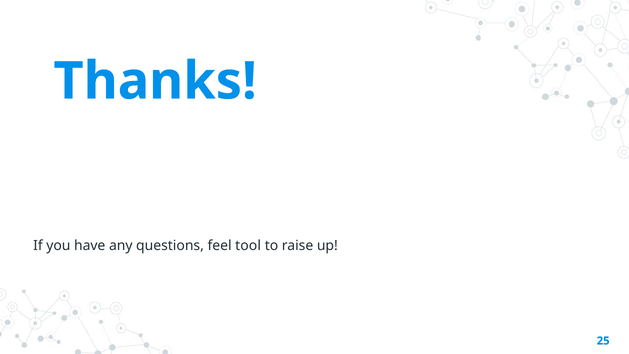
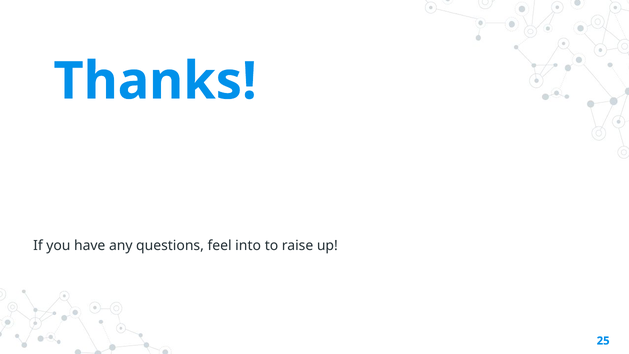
tool: tool -> into (248, 245)
